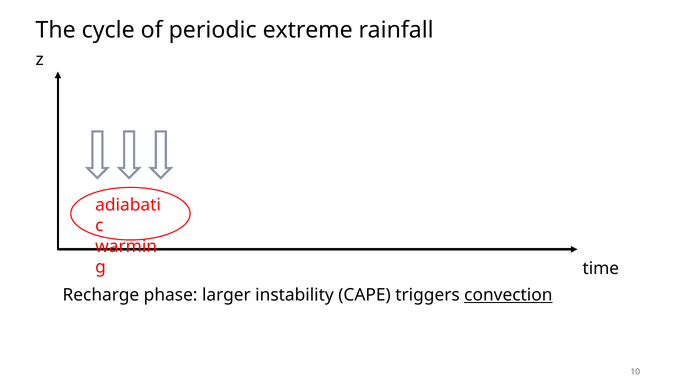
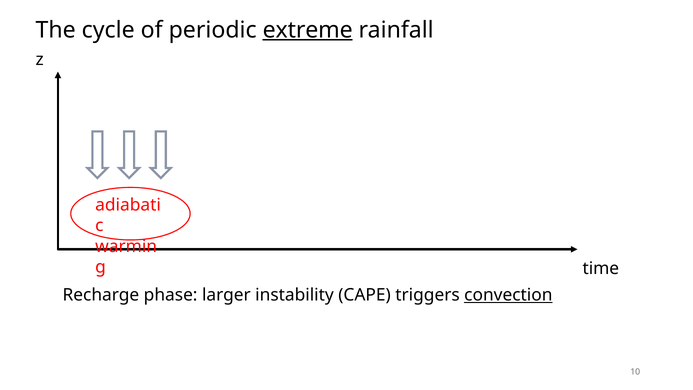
extreme underline: none -> present (308, 30)
